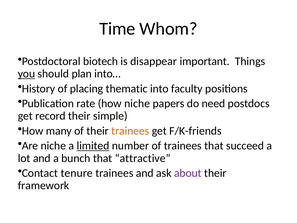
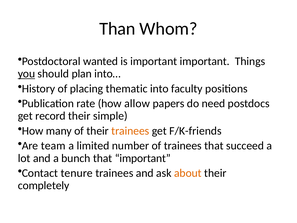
Time: Time -> Than (117, 29)
biotech: biotech -> wanted (101, 61)
is disappear: disappear -> important (154, 61)
how niche: niche -> allow (137, 103)
Are niche: niche -> team (53, 146)
limited underline: present -> none (93, 146)
that attractive: attractive -> important (143, 158)
about colour: purple -> orange (188, 173)
framework: framework -> completely (44, 185)
